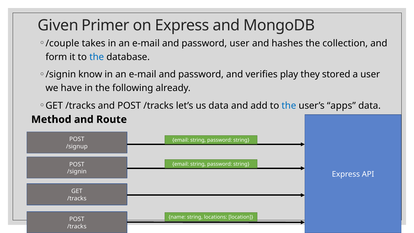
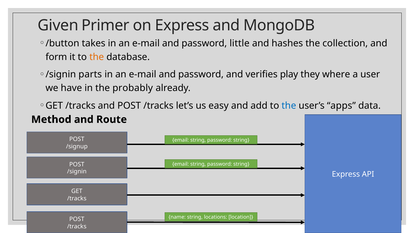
/couple: /couple -> /button (62, 43)
password user: user -> little (240, 43)
the colour: blue -> orange (97, 57)
know: know -> parts (90, 74)
stored: stored -> where (336, 74)
following: following -> probably (133, 88)
us data: data -> easy (219, 106)
